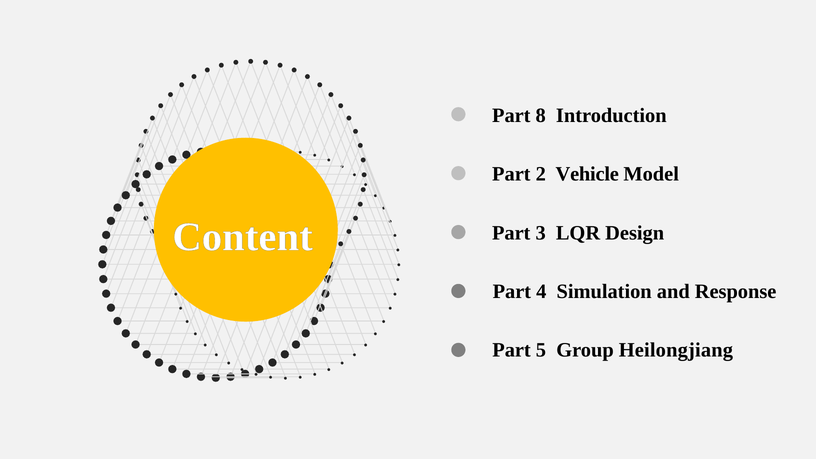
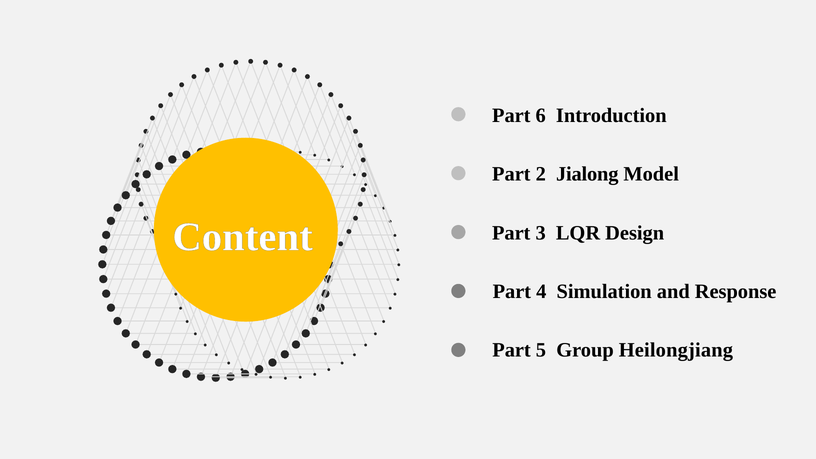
8: 8 -> 6 (541, 115)
Vehicle: Vehicle -> Jialong (587, 174)
